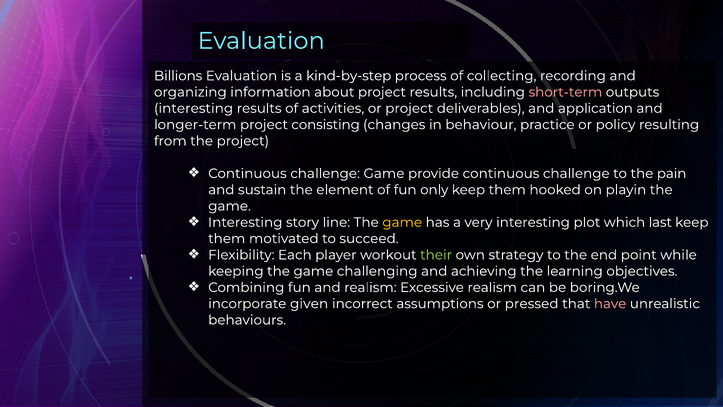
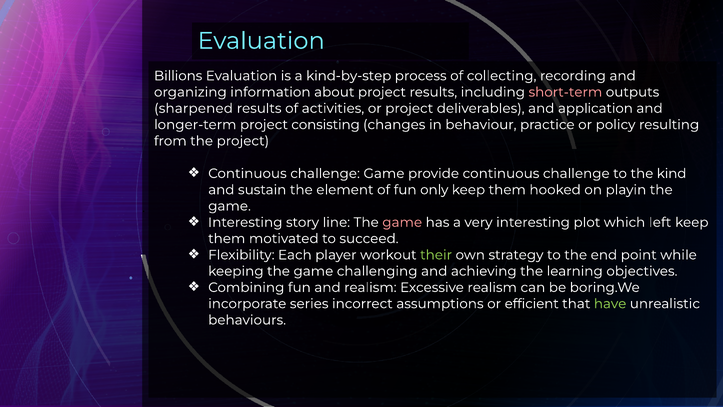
interesting: interesting -> sharpened (194, 108)
pain: pain -> kind (672, 173)
game colour: yellow -> pink (402, 222)
last: last -> left (660, 222)
given: given -> series (309, 304)
pressed: pressed -> efficient (532, 304)
have colour: pink -> light green (610, 304)
